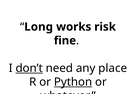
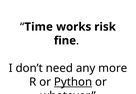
Long: Long -> Time (39, 27)
don’t underline: present -> none (29, 68)
place: place -> more (113, 68)
